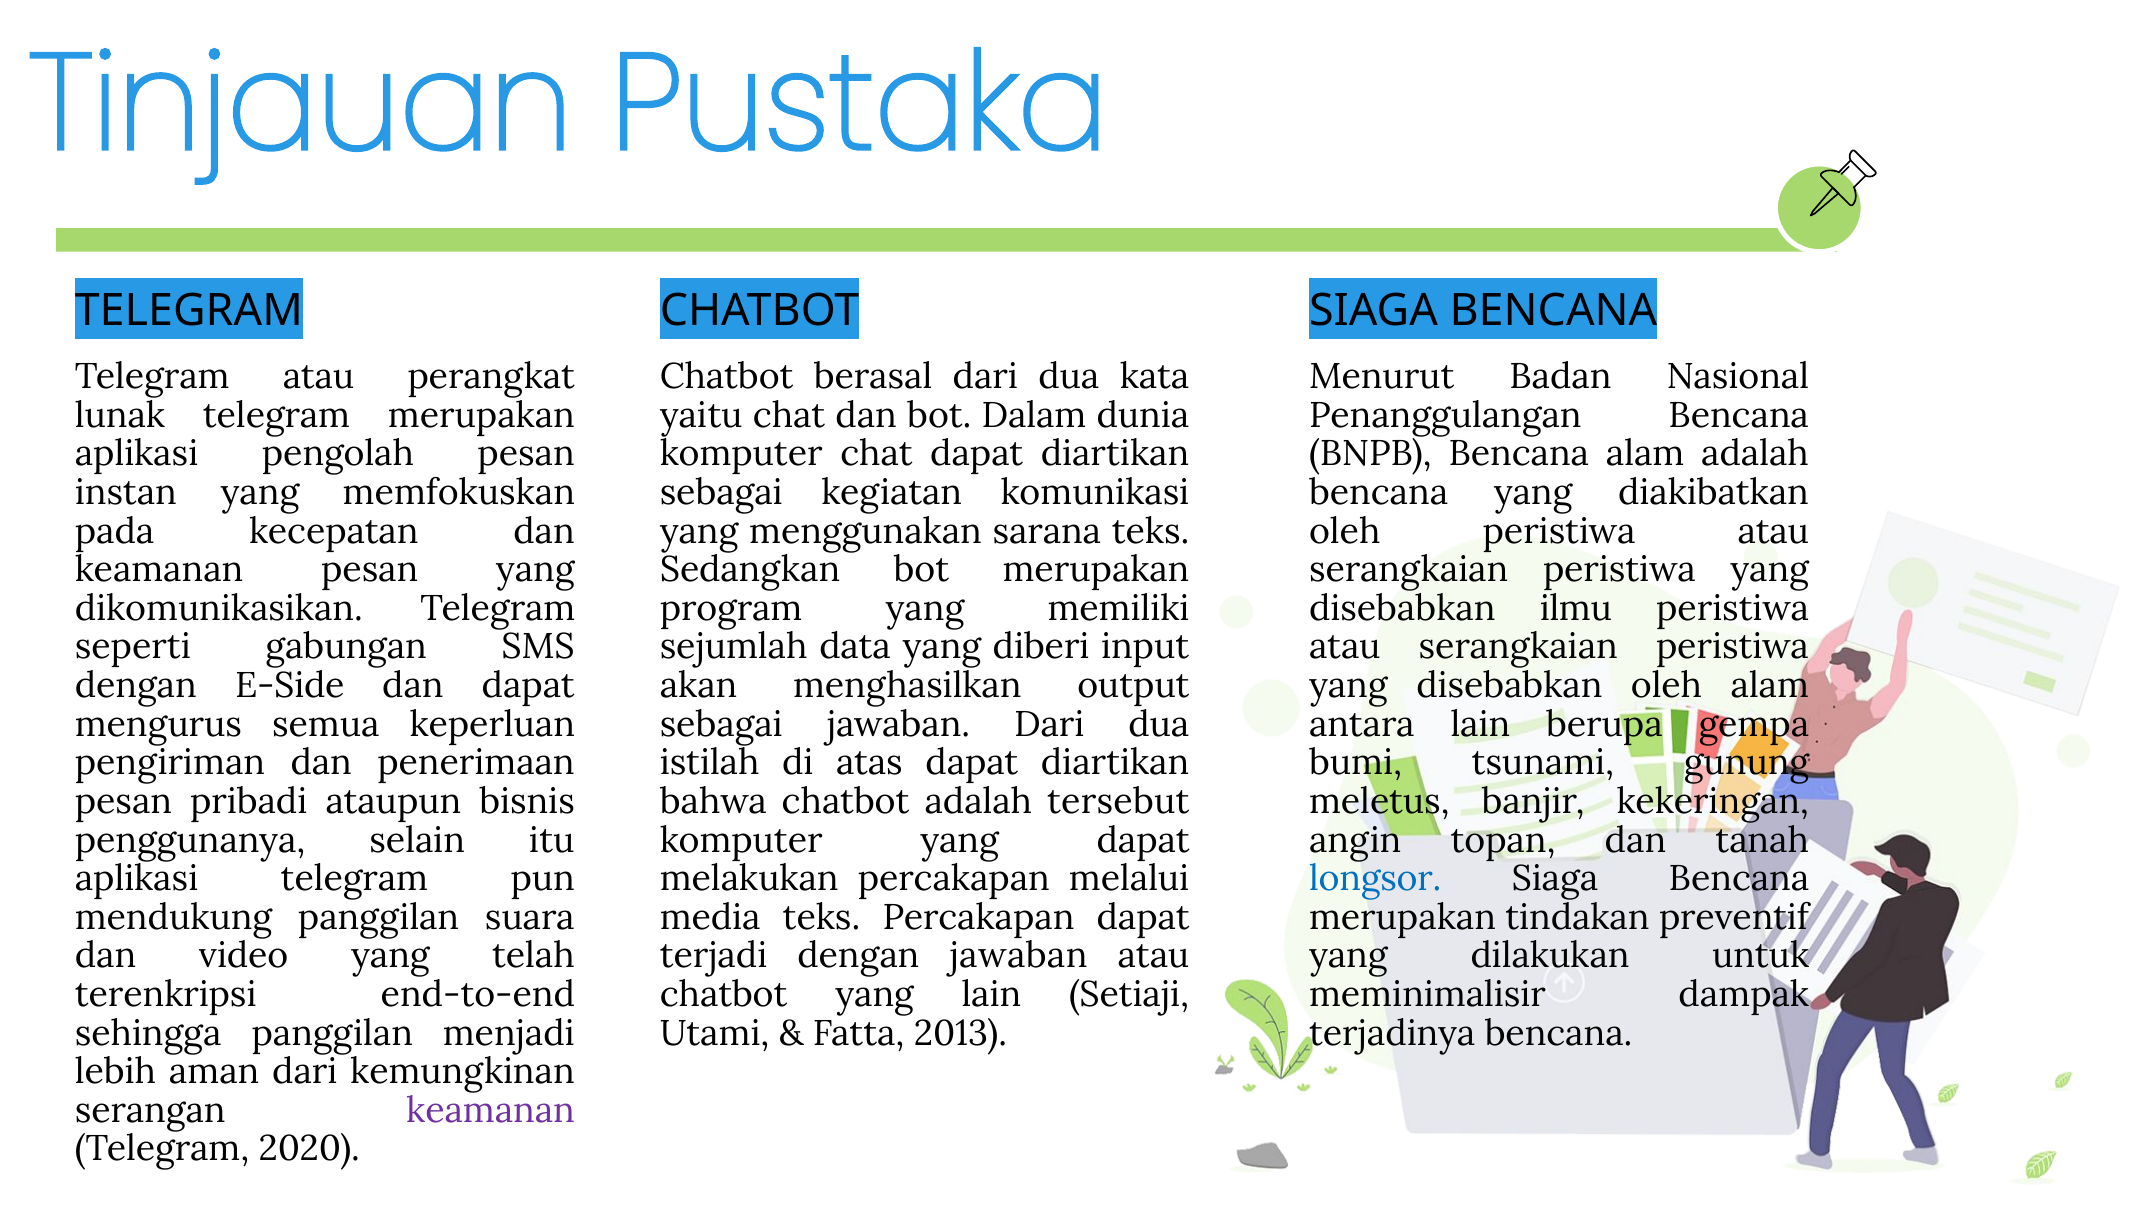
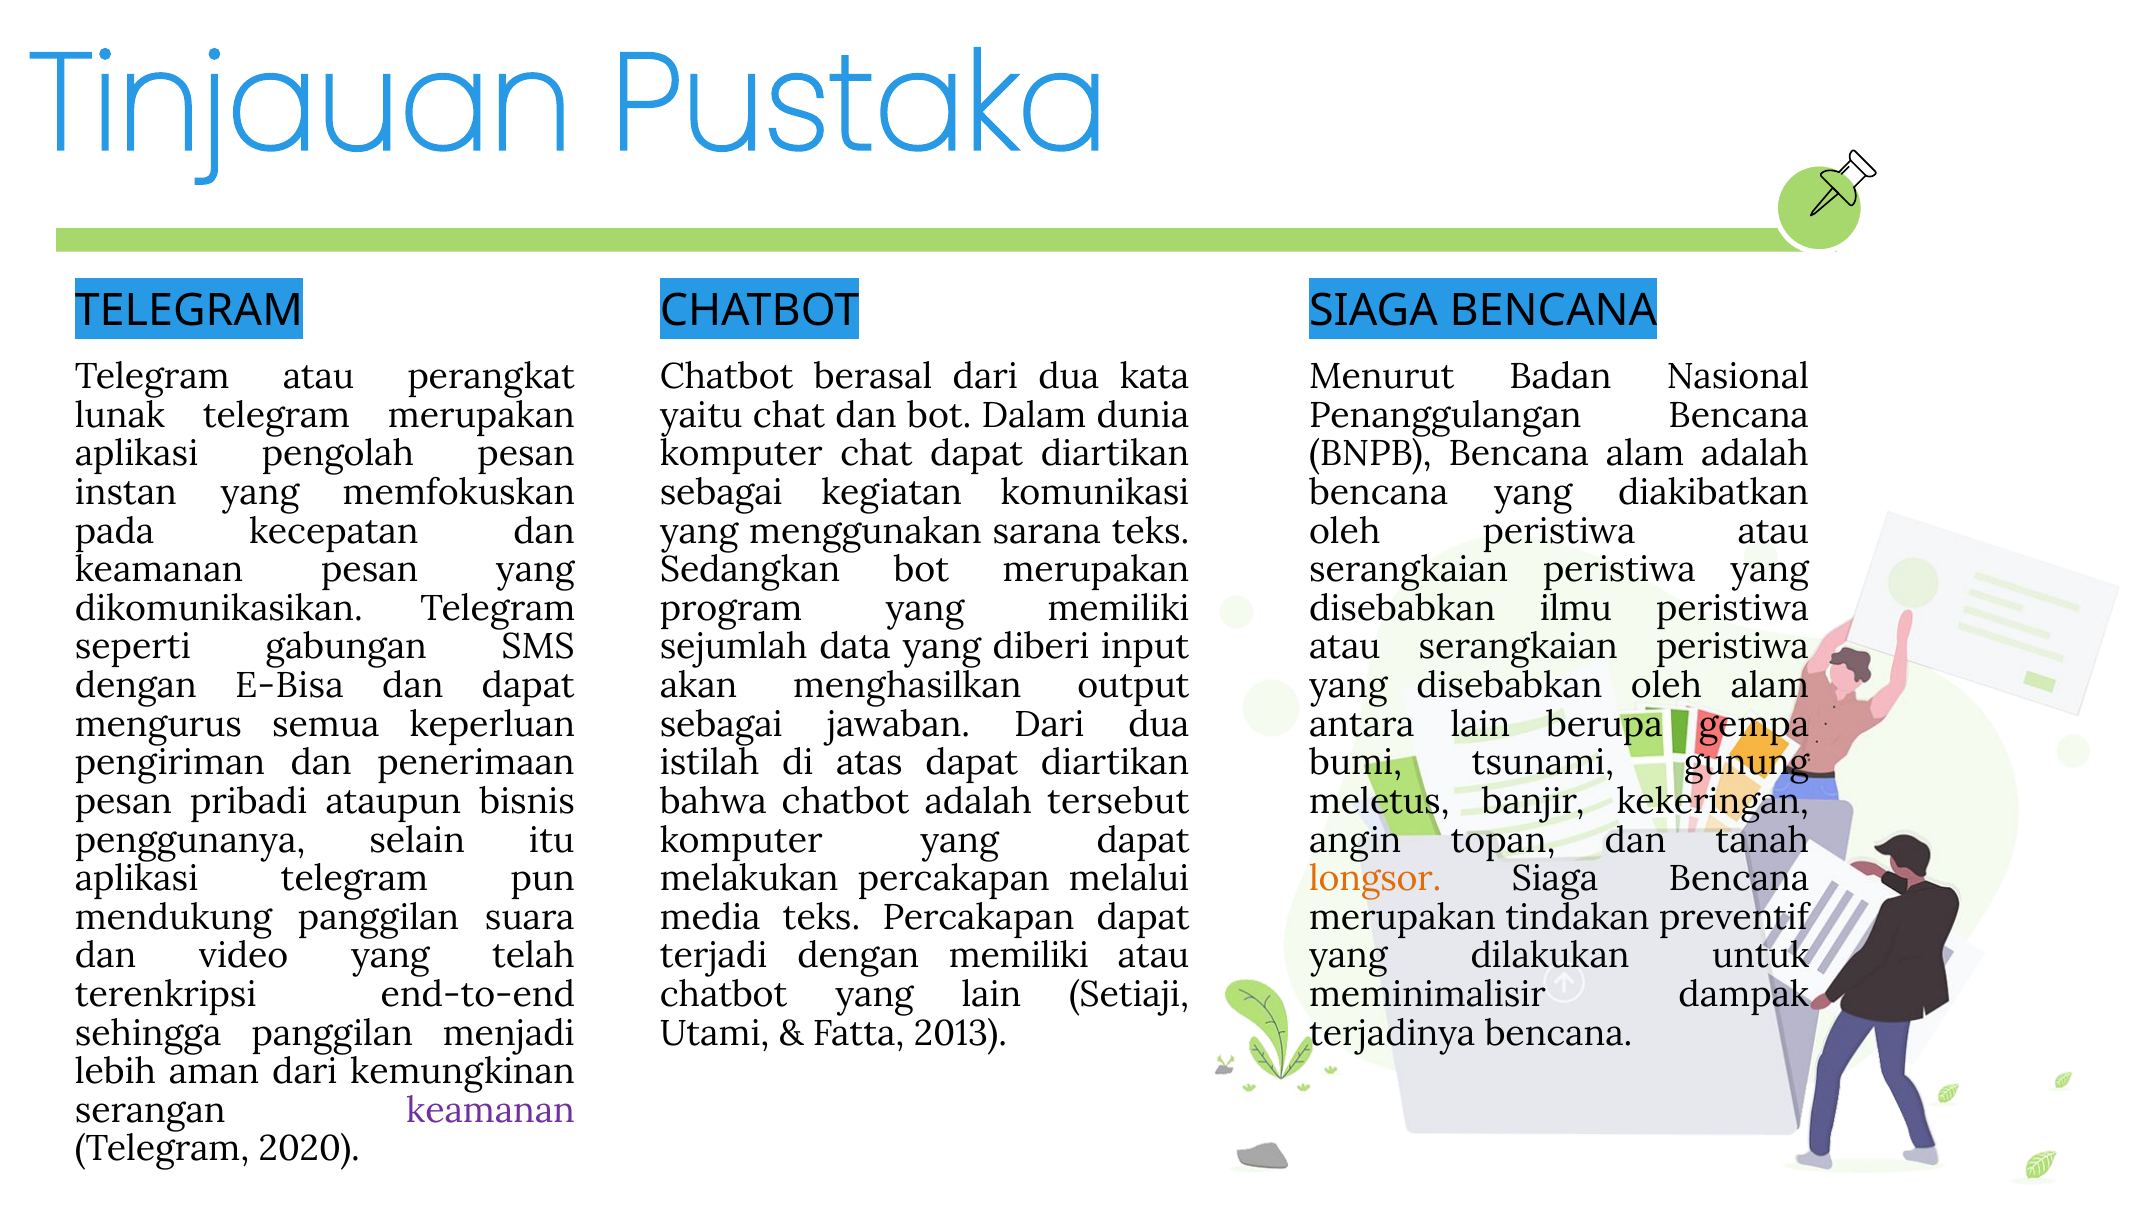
E-Side: E-Side -> E-Bisa (289, 686)
longsor colour: blue -> orange (1375, 879)
dengan jawaban: jawaban -> memiliki (1019, 956)
